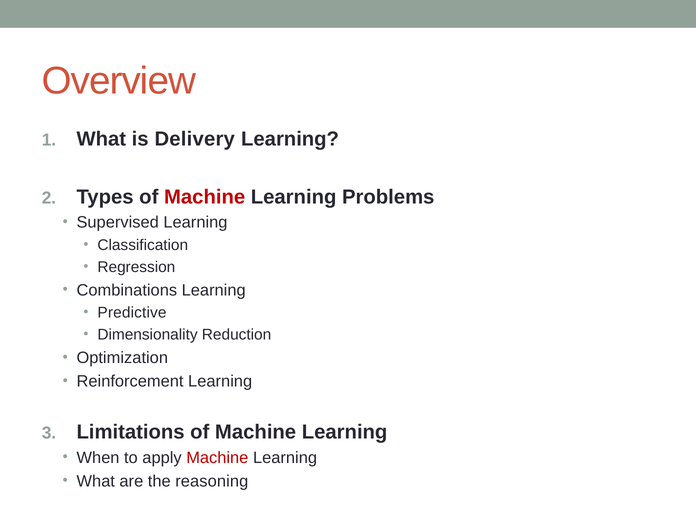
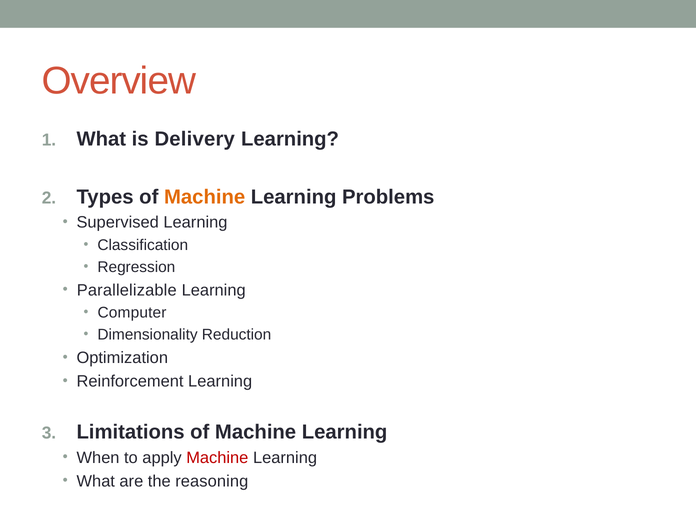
Machine colour: red -> orange (205, 197)
Combinations: Combinations -> Parallelizable (127, 290)
Predictive: Predictive -> Computer (132, 313)
